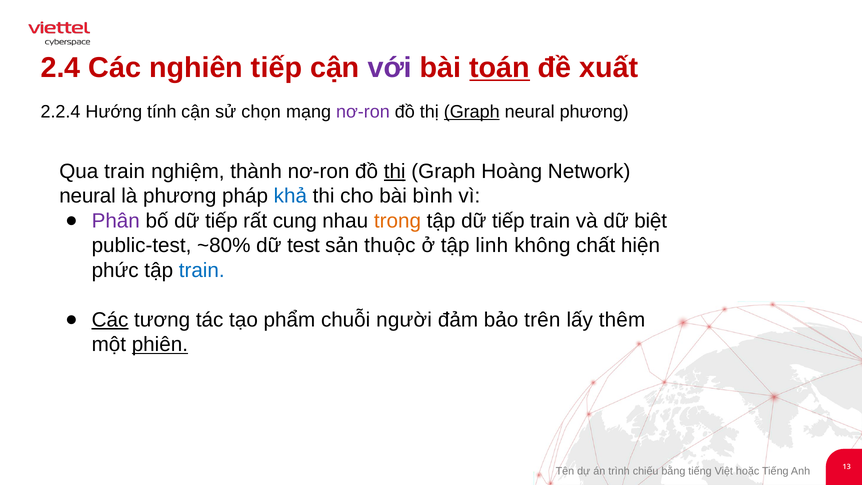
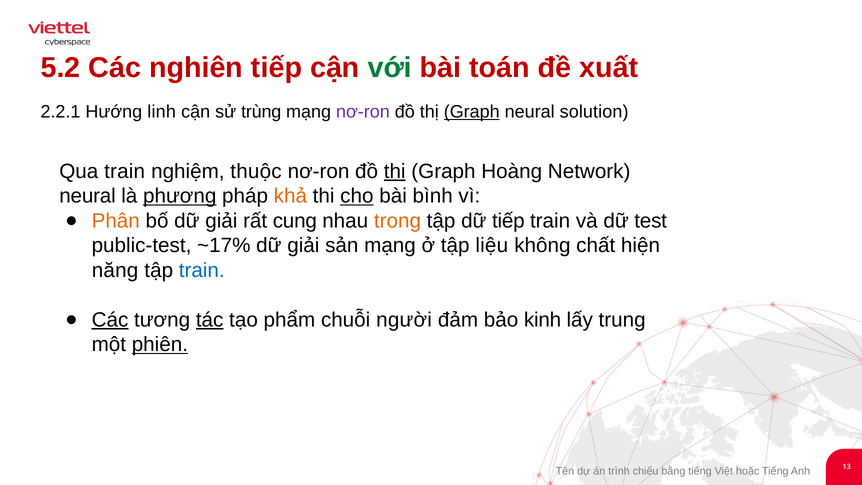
2.4: 2.4 -> 5.2 (60, 68)
với colour: purple -> green (390, 68)
toán underline: present -> none (500, 68)
2.2.4: 2.2.4 -> 2.2.1 (60, 112)
tính: tính -> linh (162, 112)
chọn: chọn -> trùng (261, 112)
neural phương: phương -> solution (594, 112)
thành: thành -> thuộc (256, 171)
phương underline: none -> present (180, 196)
khả colour: blue -> orange (290, 196)
cho underline: none -> present (357, 196)
Phân colour: purple -> orange (116, 221)
bố dữ tiếp: tiếp -> giải (221, 221)
biệt: biệt -> test (651, 221)
~80%: ~80% -> ~17% (224, 246)
test: test -> giải (303, 246)
sản thuộc: thuộc -> mạng (390, 246)
linh: linh -> liệu (492, 246)
phức: phức -> năng (115, 270)
tác underline: none -> present (210, 320)
trên: trên -> kinh (543, 320)
thêm: thêm -> trung (622, 320)
